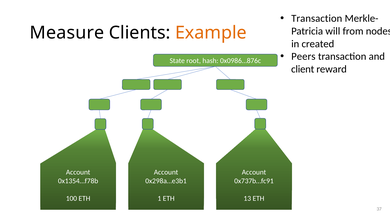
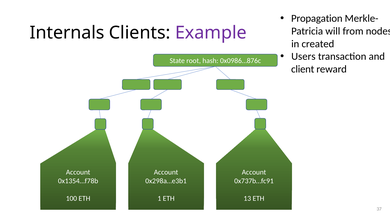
Transaction: Transaction -> Propagation (317, 19)
Measure: Measure -> Internals (67, 33)
Example colour: orange -> purple (211, 33)
Peers: Peers -> Users (303, 57)
